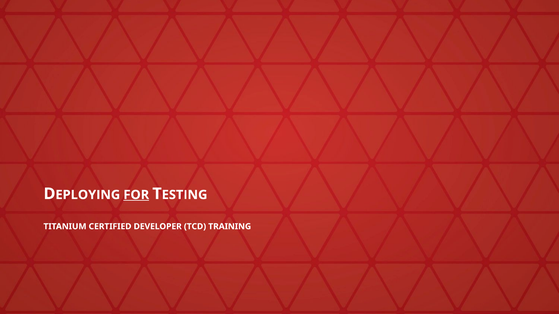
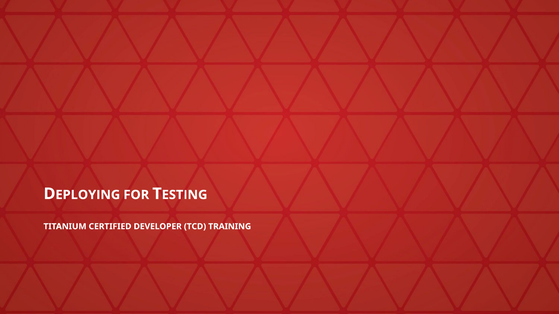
FOR underline: present -> none (136, 195)
